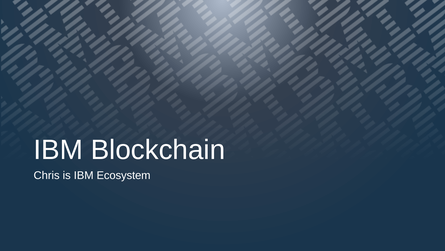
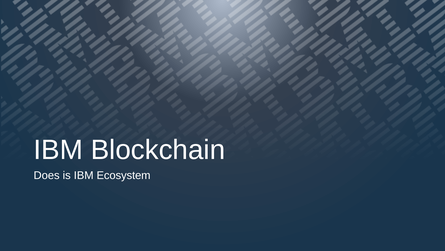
Chris: Chris -> Does (47, 175)
